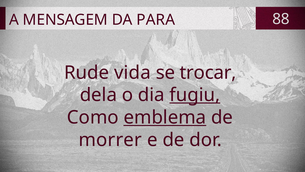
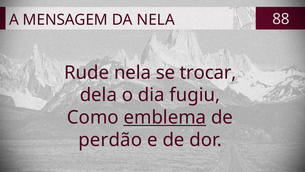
DA PARA: PARA -> NELA (156, 20)
Rude vida: vida -> nela (133, 72)
fugiu underline: present -> none (195, 95)
morrer: morrer -> perdão (110, 140)
